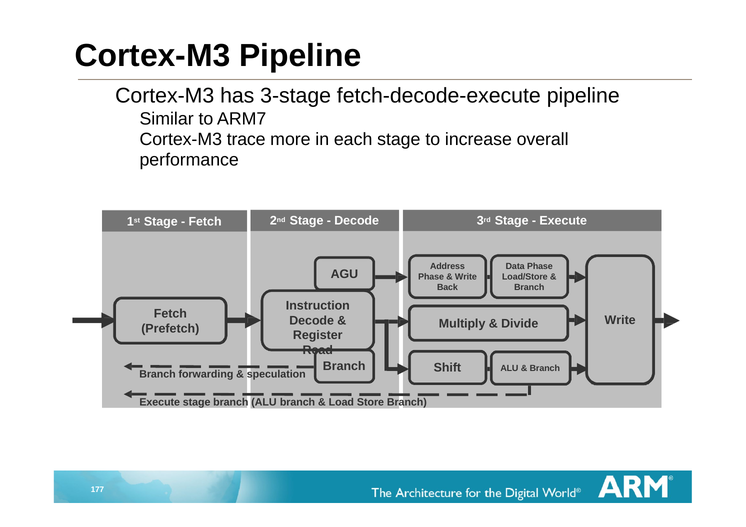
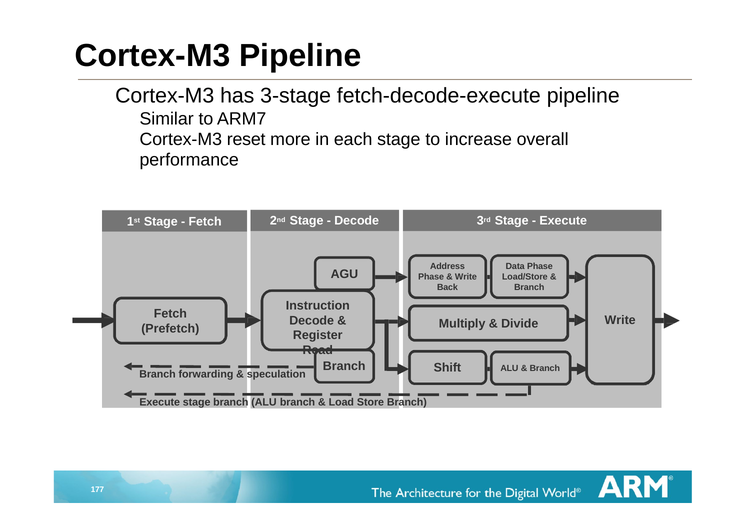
trace: trace -> reset (246, 139)
